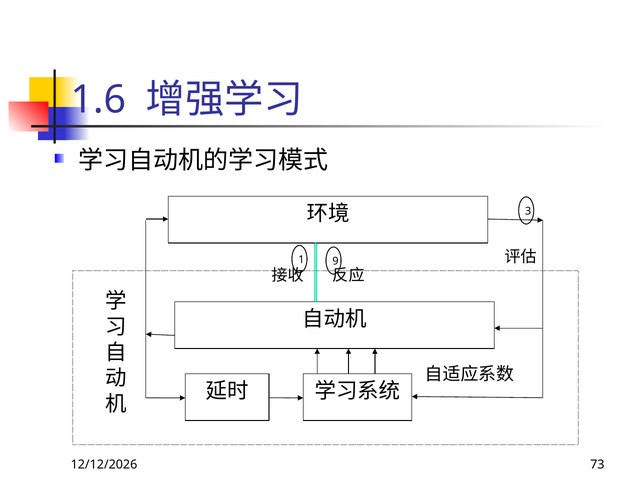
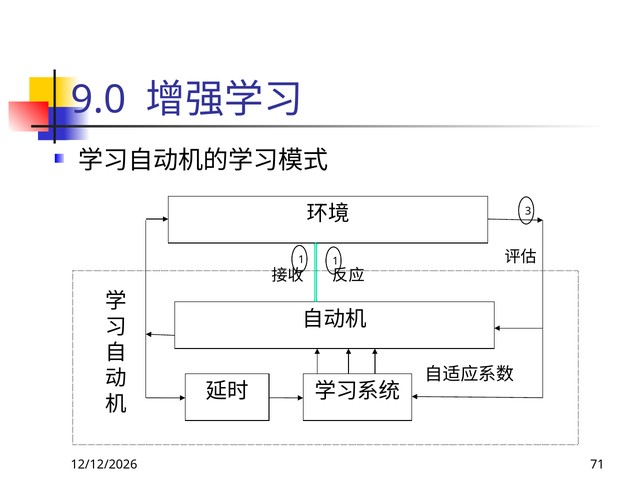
1.6: 1.6 -> 9.0 (98, 100)
1 9: 9 -> 1 (335, 261)
73: 73 -> 71 (597, 465)
